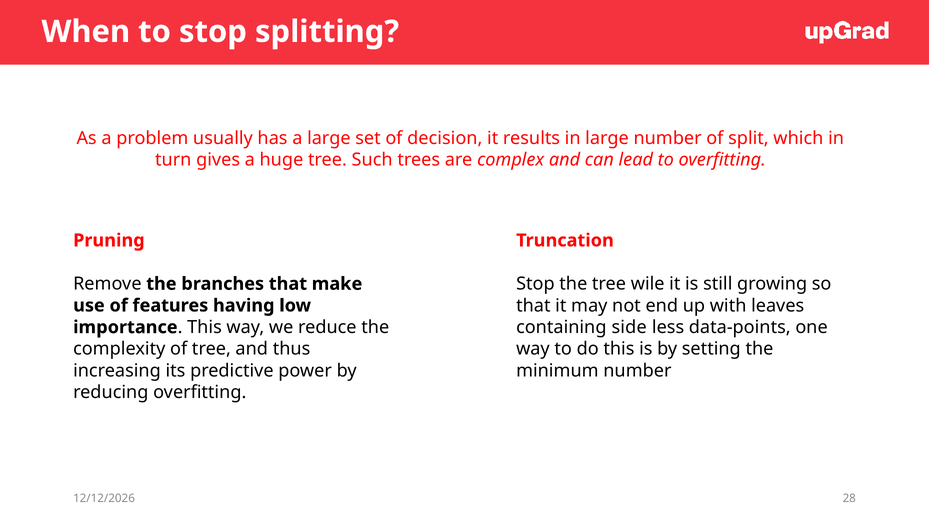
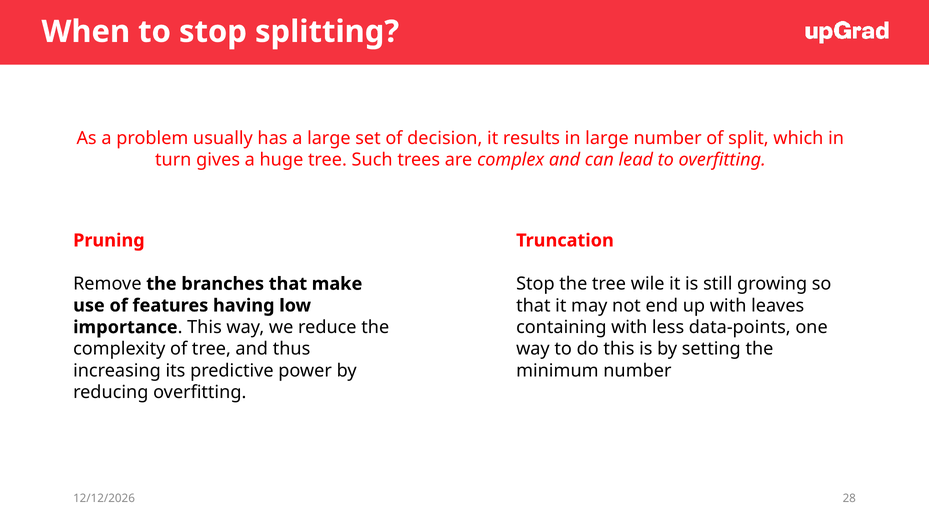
containing side: side -> with (629, 327)
